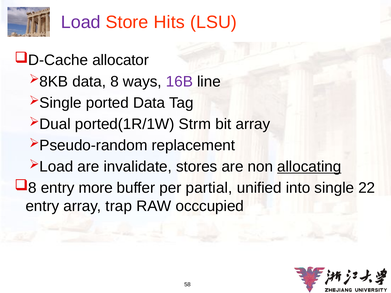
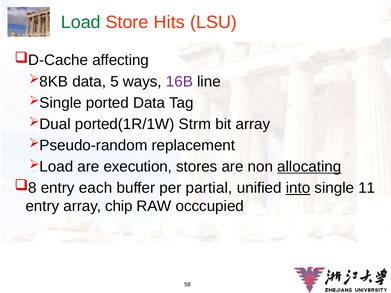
Load colour: purple -> green (81, 22)
allocator: allocator -> affecting (121, 60)
8: 8 -> 5 (115, 82)
invalidate: invalidate -> execution (138, 167)
more: more -> each (96, 188)
into underline: none -> present (298, 188)
22: 22 -> 11 (367, 188)
trap: trap -> chip (119, 206)
